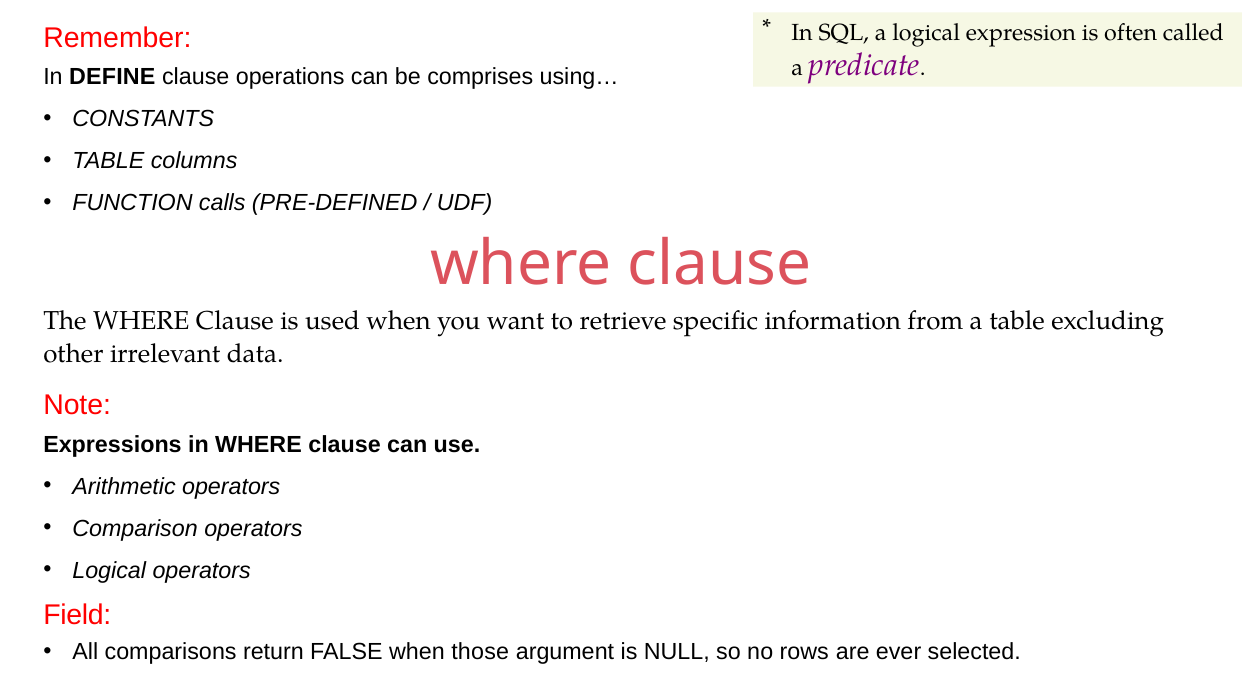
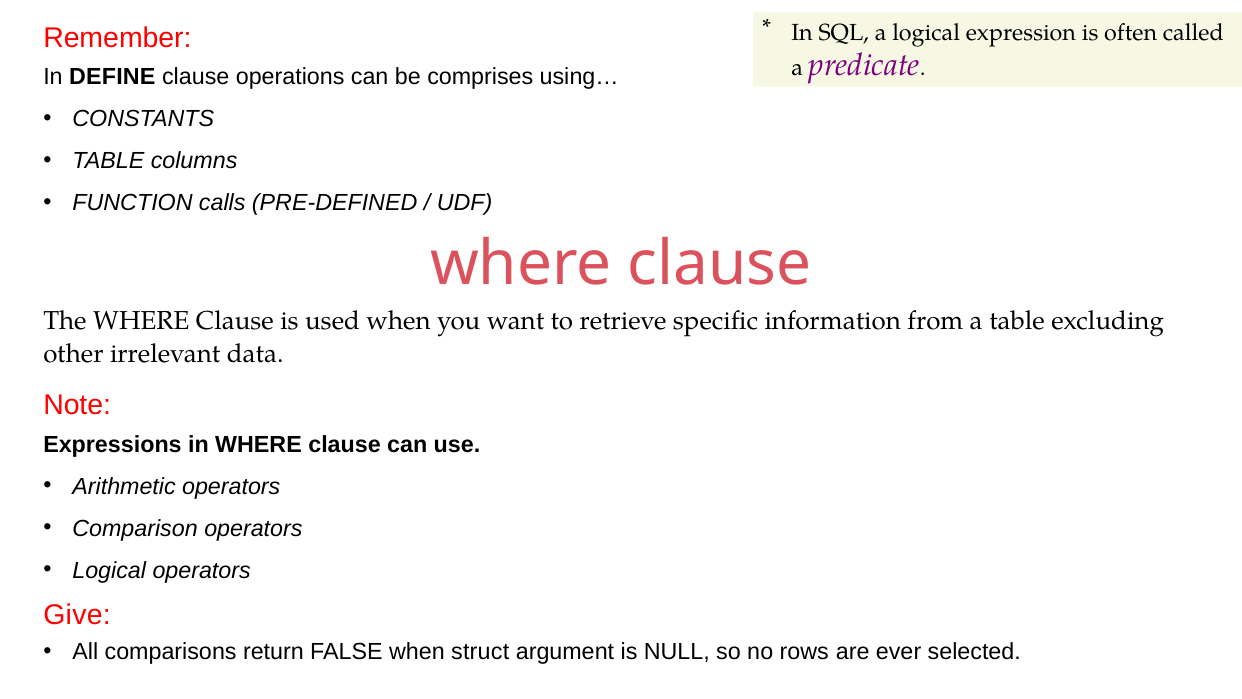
Field: Field -> Give (77, 615)
those: those -> struct (480, 652)
